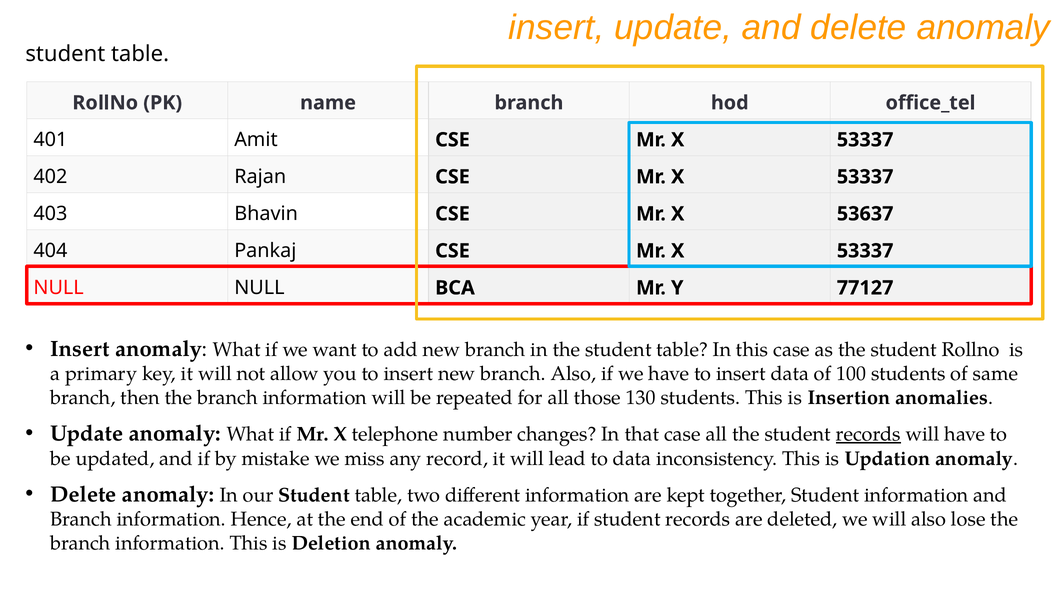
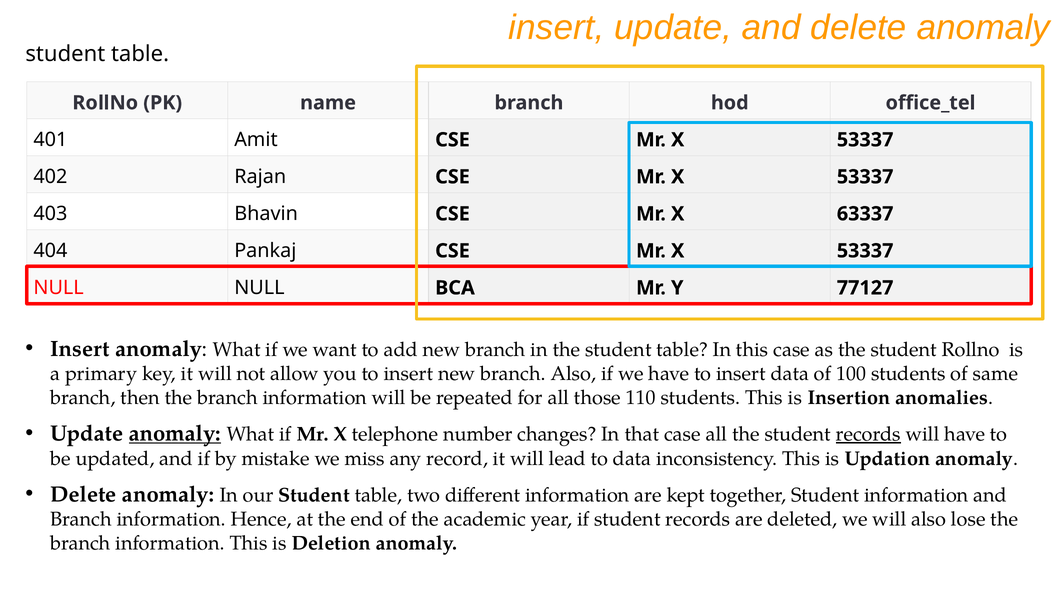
53637: 53637 -> 63337 (865, 214)
130: 130 -> 110 (641, 398)
anomaly underline: none -> present (175, 434)
